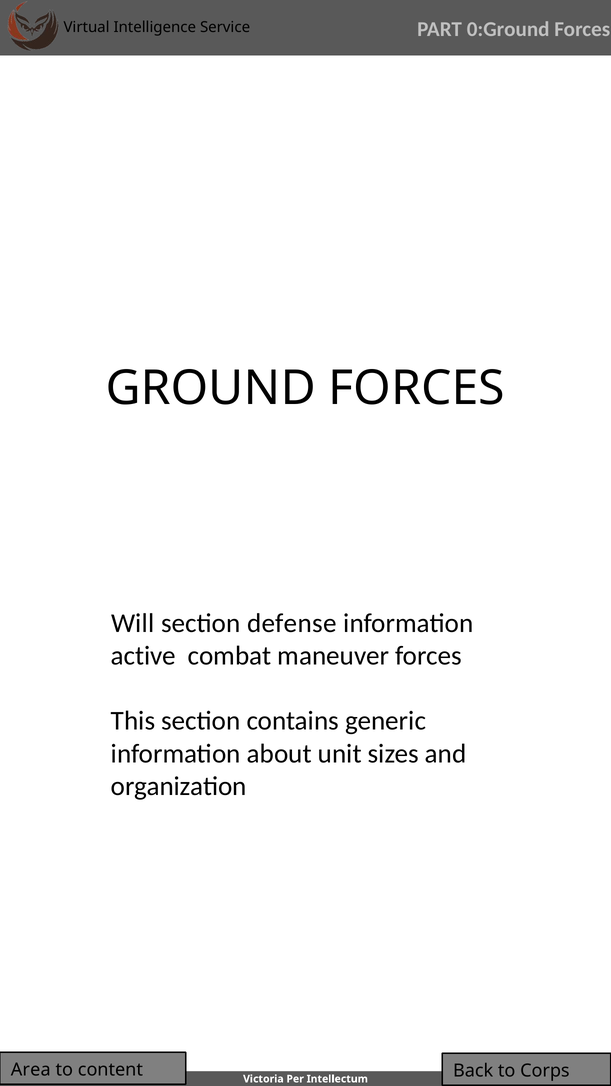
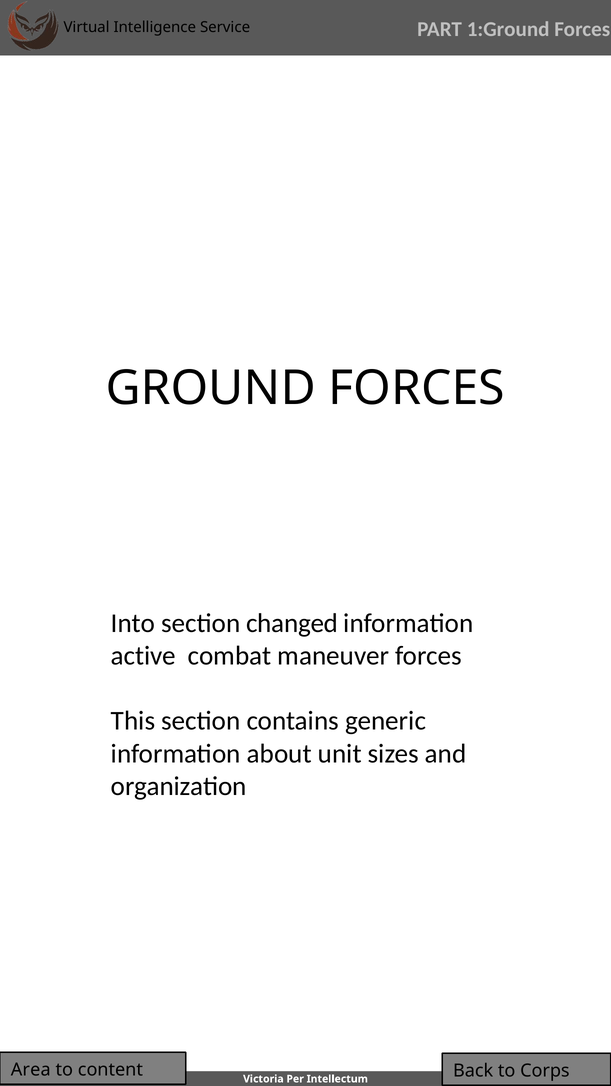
0:Ground: 0:Ground -> 1:Ground (508, 29)
Will: Will -> Into (133, 623)
defense: defense -> changed (292, 623)
